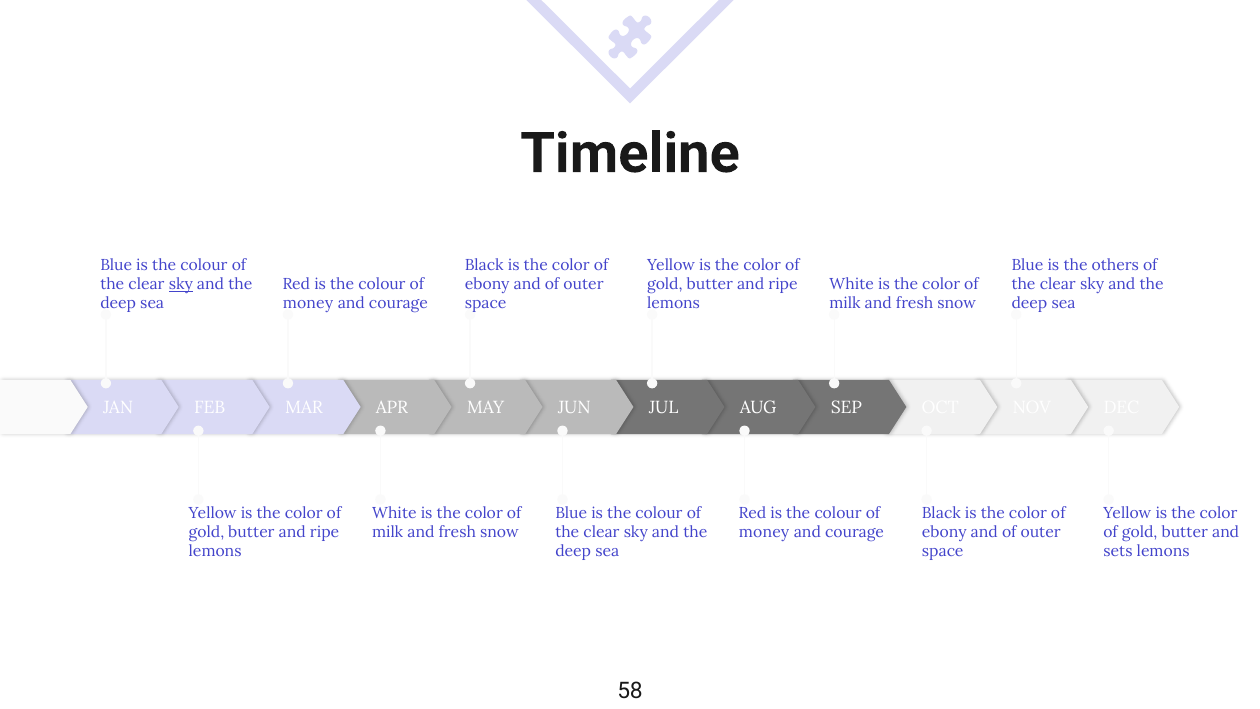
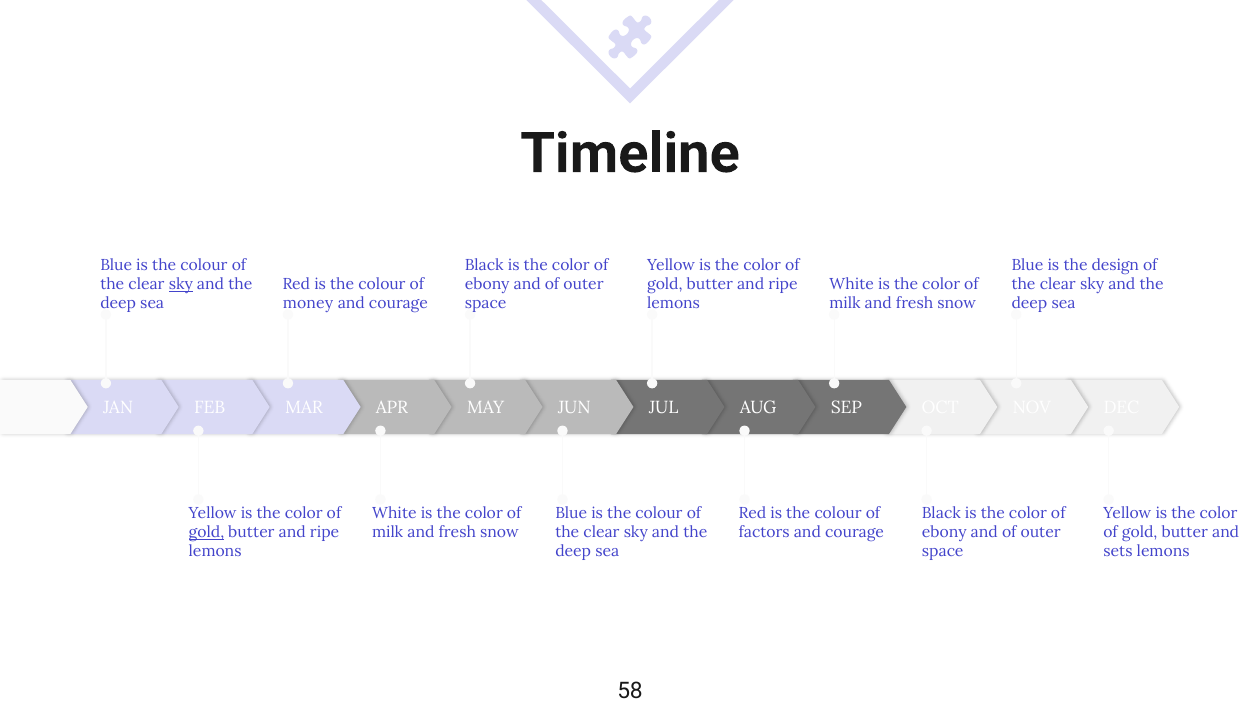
others: others -> design (1115, 265)
gold underline: none -> present (206, 532)
money: money -> factors (764, 532)
